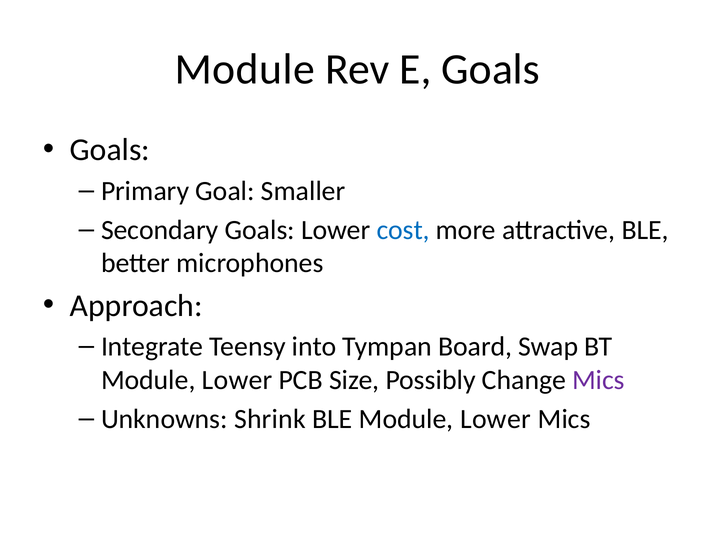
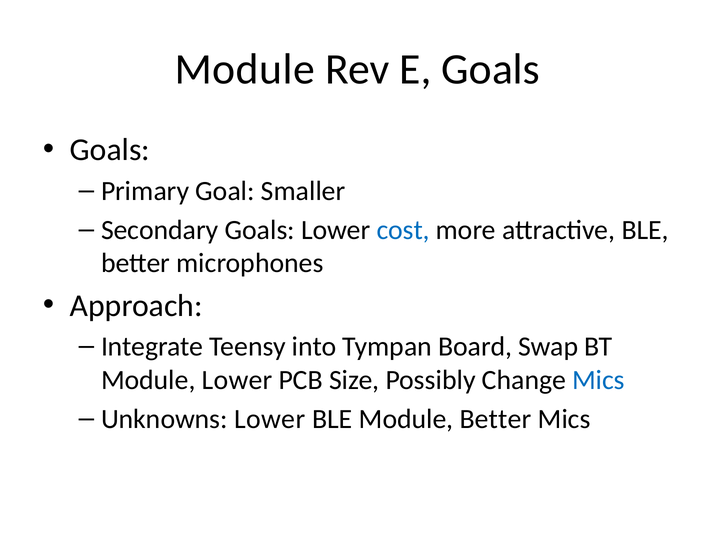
Mics colour: purple -> blue (598, 380)
Unknowns Shrink: Shrink -> Lower (270, 419)
BLE Module Lower: Lower -> Better (496, 419)
